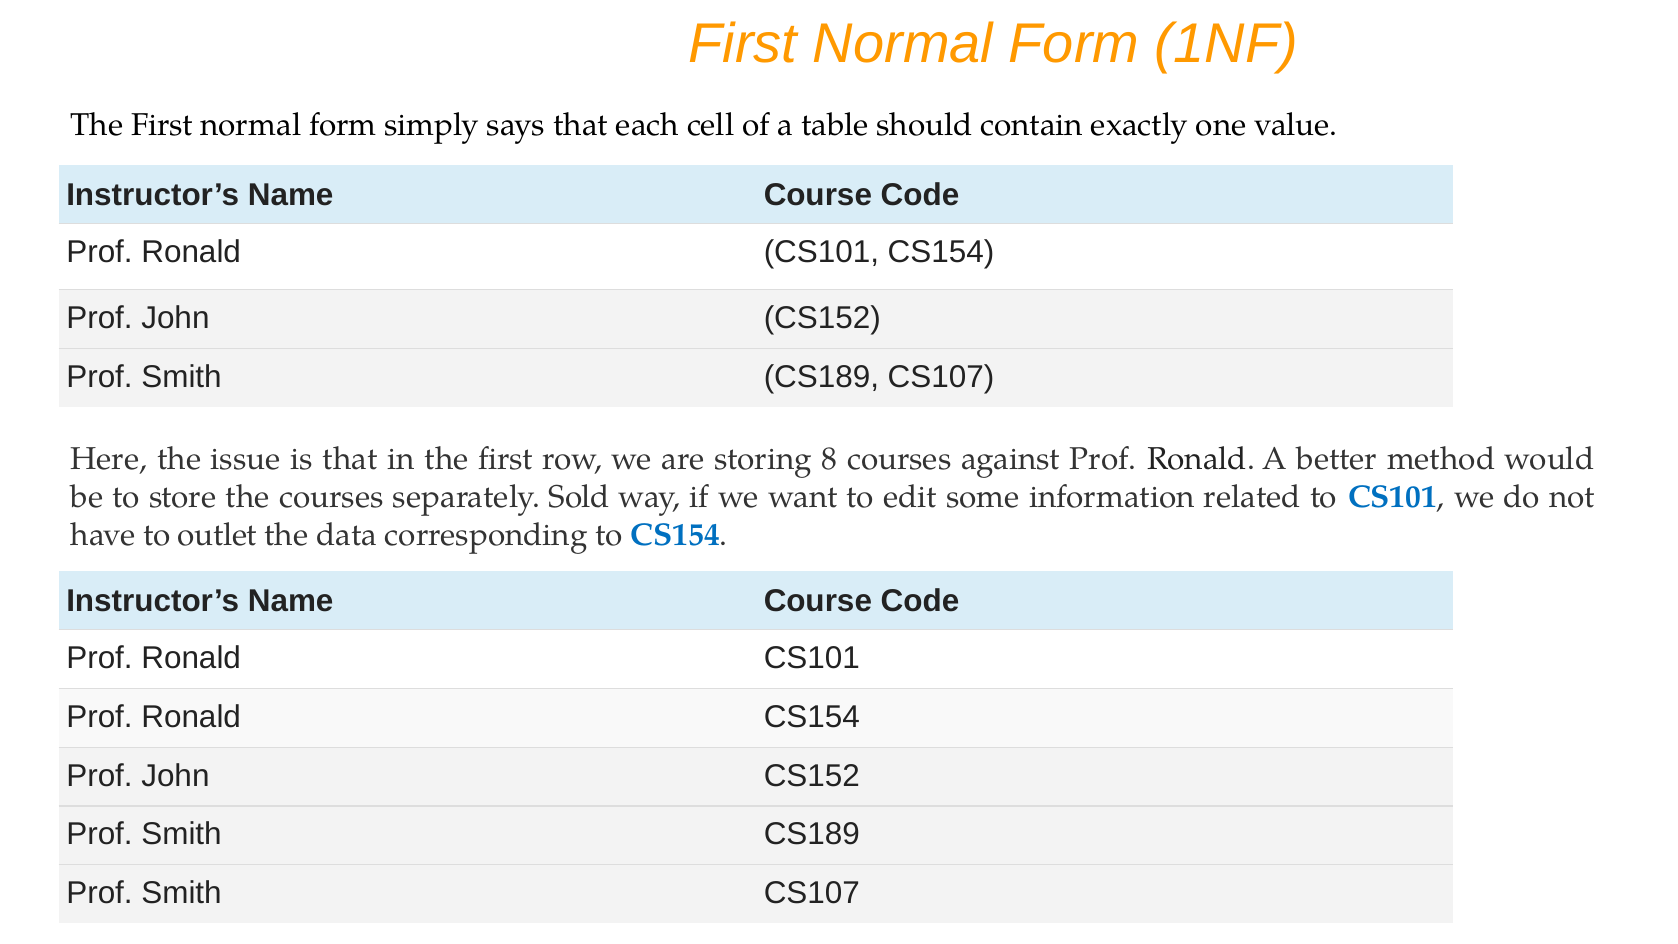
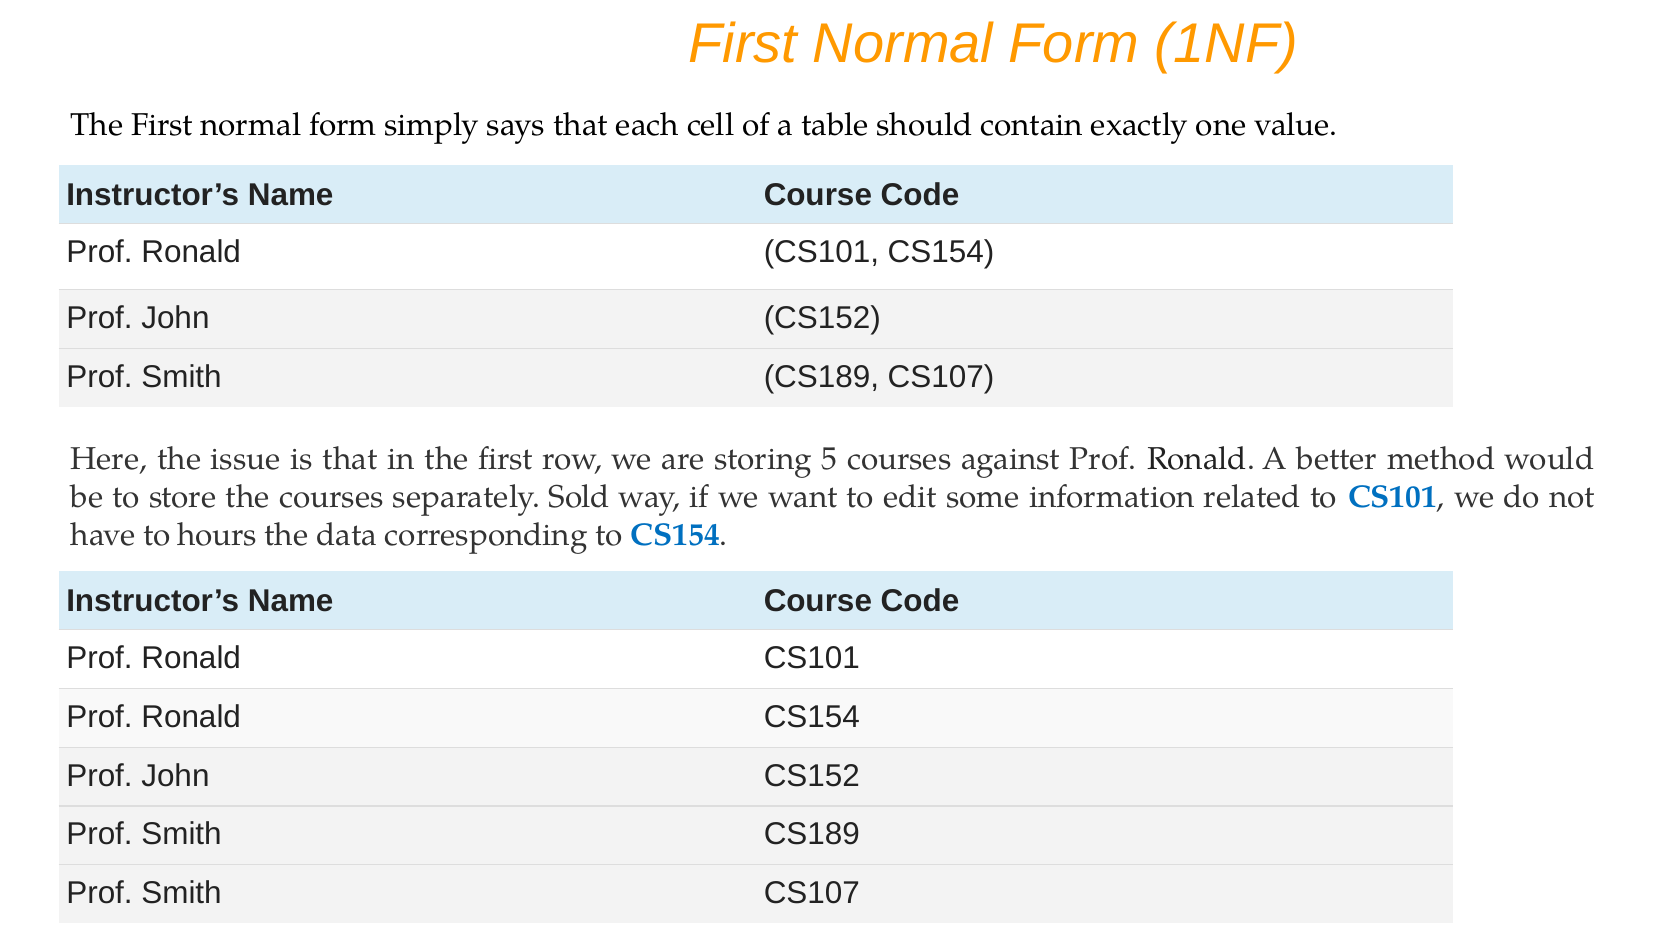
8: 8 -> 5 (829, 460)
outlet: outlet -> hours (217, 535)
